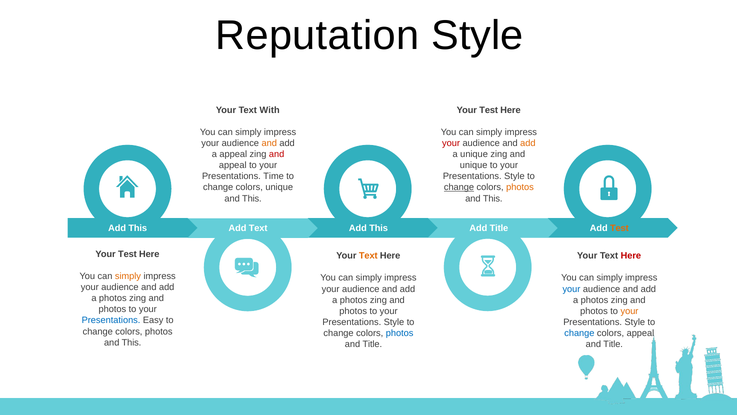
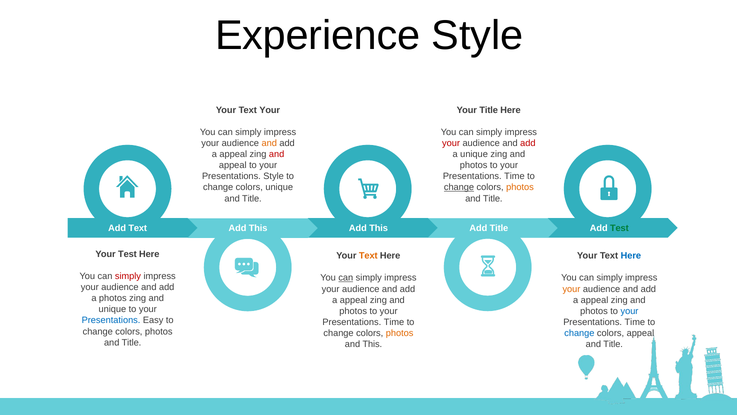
Reputation: Reputation -> Experience (318, 36)
Text With: With -> Your (270, 110)
Test: Test -> Title (489, 110)
add colour: orange -> red (528, 143)
unique: unique -> photos (474, 165)
Presentations Time: Time -> Style (274, 176)
Style: Style -> Time (514, 176)
This: This -> Title (252, 198)
This: This -> Title (493, 198)
This: This -> Text (138, 228)
Text: Text -> This (258, 228)
Test colour: orange -> green (619, 228)
Here colour: red -> blue (631, 256)
simply colour: orange -> red (128, 276)
can underline: none -> present (346, 278)
your colour: blue -> orange (571, 289)
photos: photos -> appeal (354, 300)
photos: photos -> appeal (594, 300)
photos: photos -> unique (112, 309)
your colour: orange -> blue (629, 311)
Style: Style -> Time (394, 322)
Style: Style -> Time (635, 322)
photos colour: blue -> orange (400, 333)
This: This -> Title (131, 342)
Title: Title -> This (372, 344)
